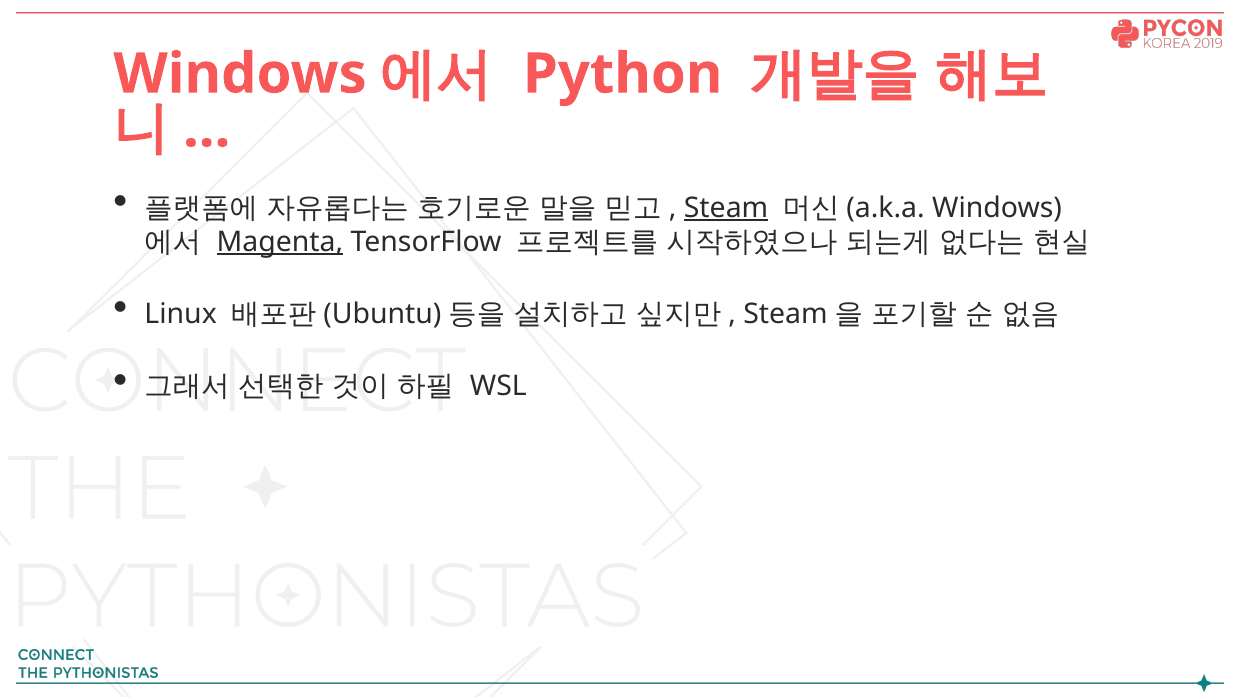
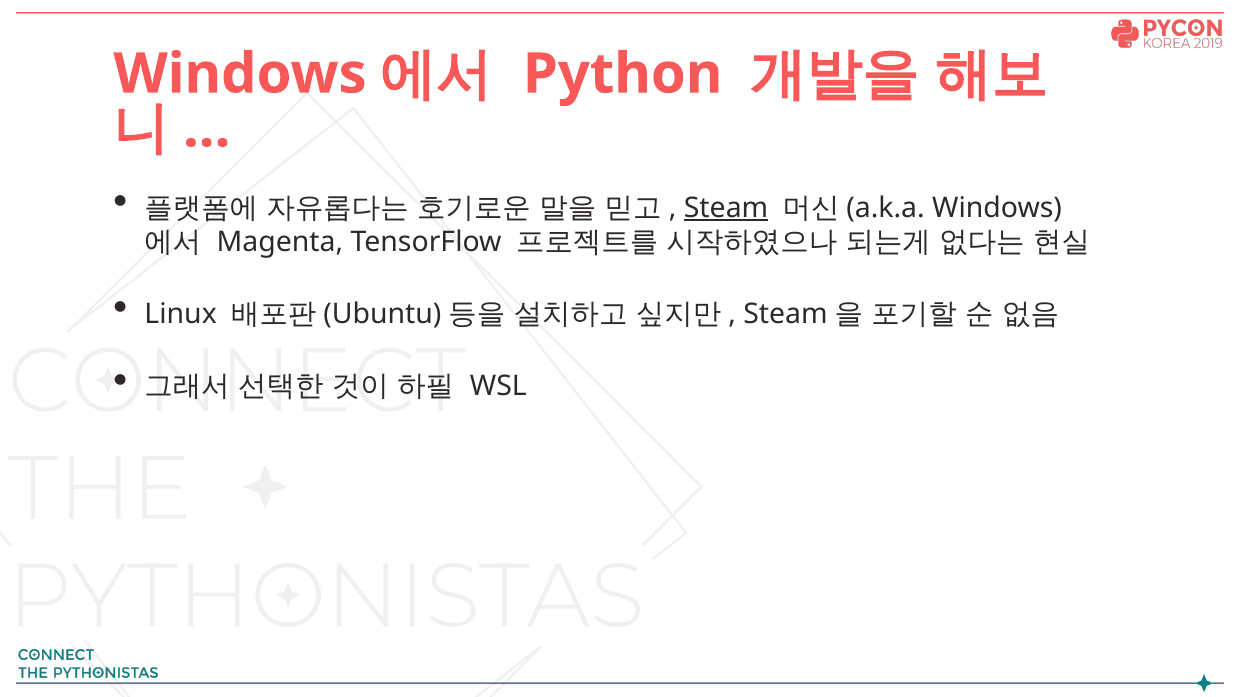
Magenta underline: present -> none (280, 242)
